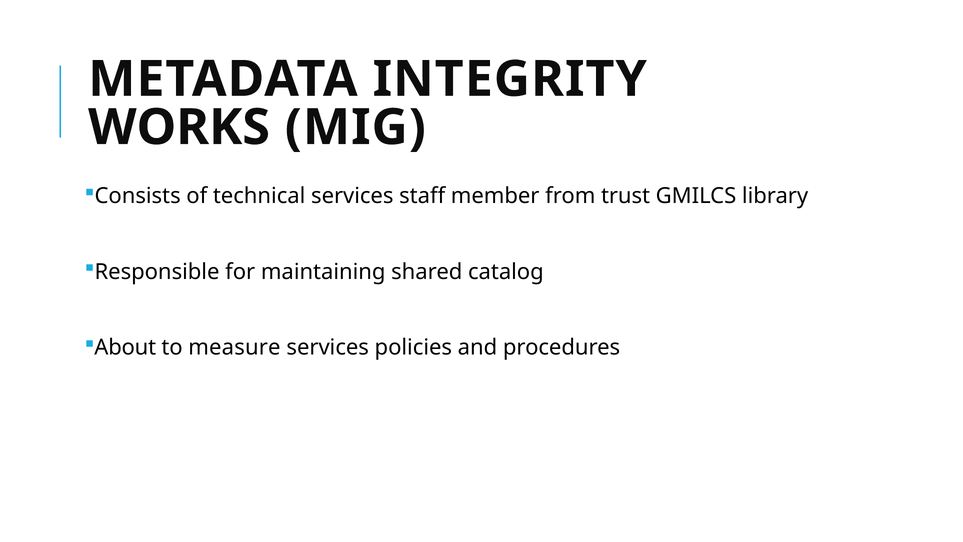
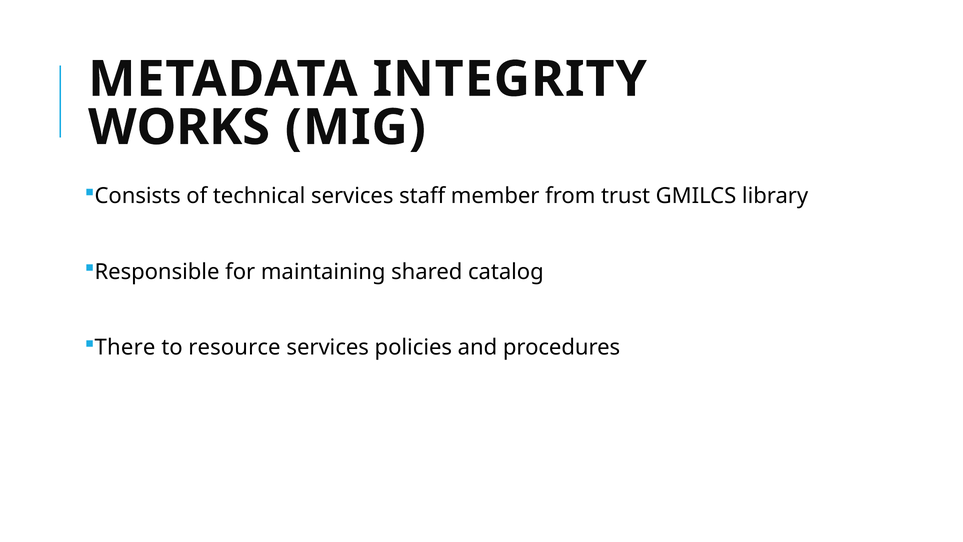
About: About -> There (125, 347)
measure: measure -> resource (234, 347)
